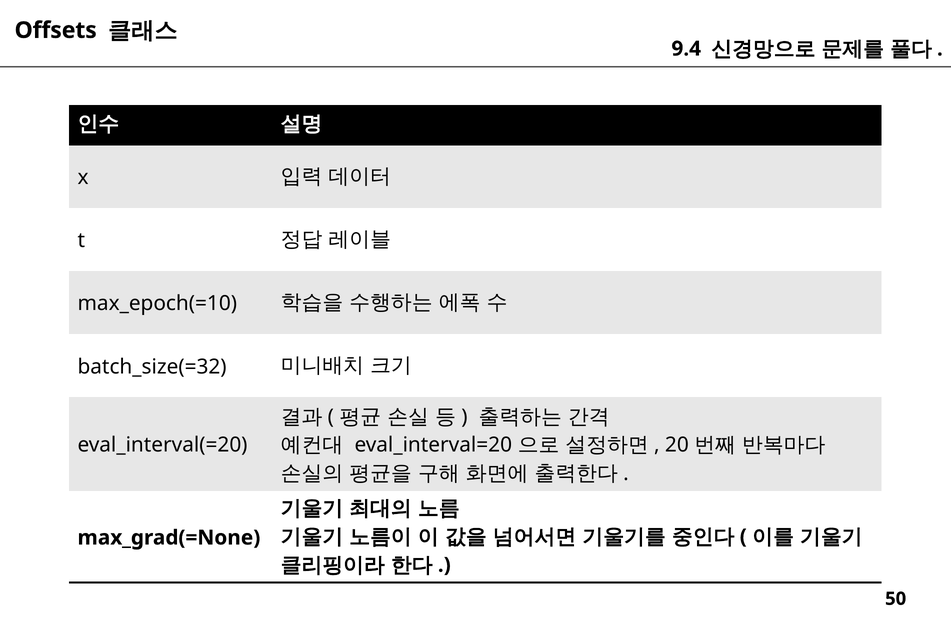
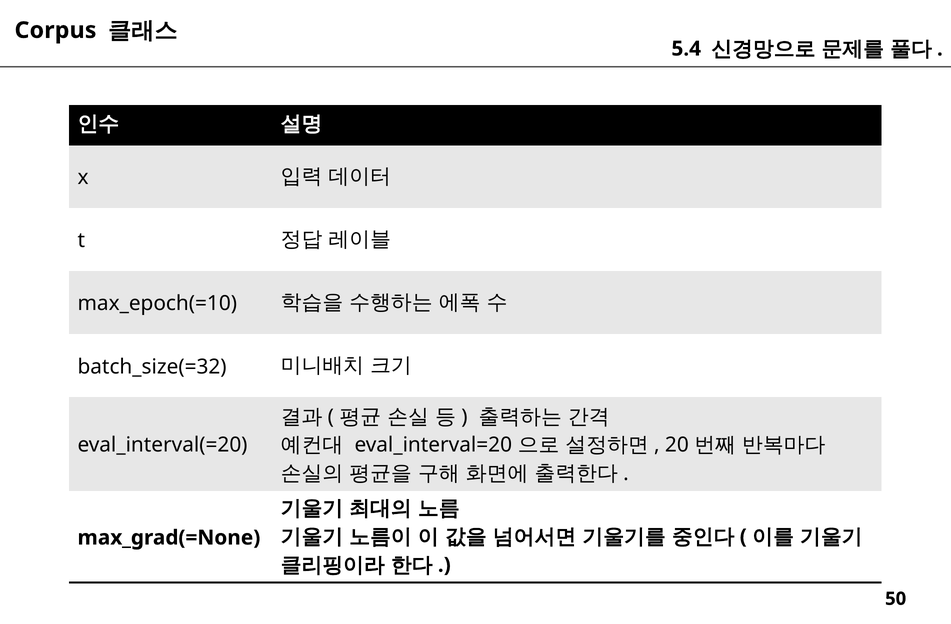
Offsets: Offsets -> Corpus (55, 30)
9.4: 9.4 -> 5.4 (686, 49)
